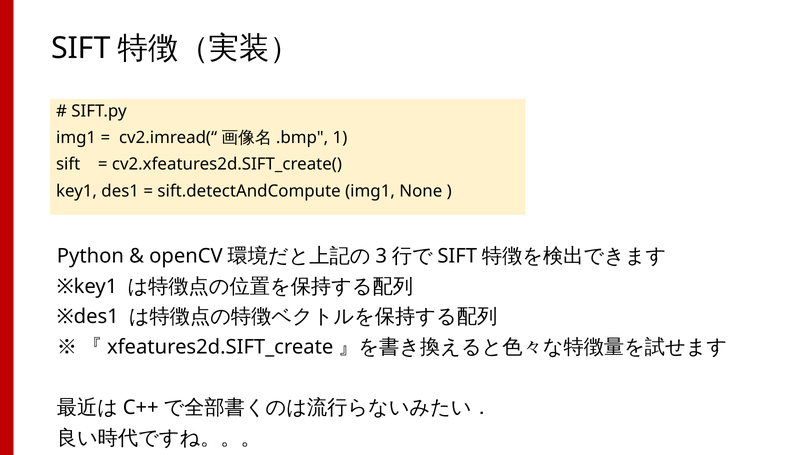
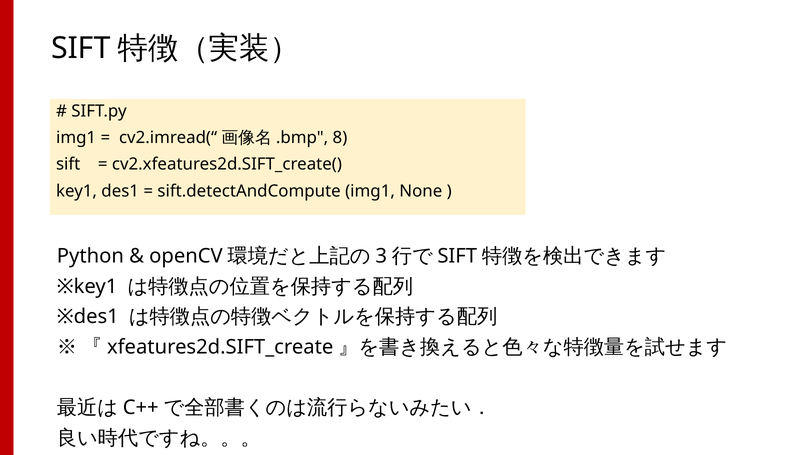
1: 1 -> 8 (340, 138)
